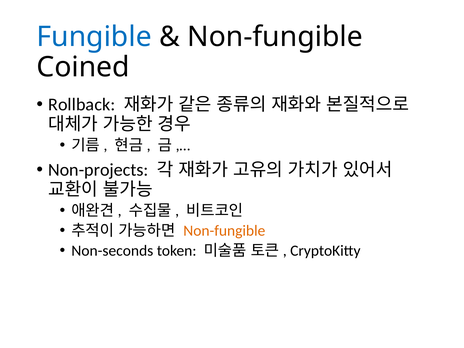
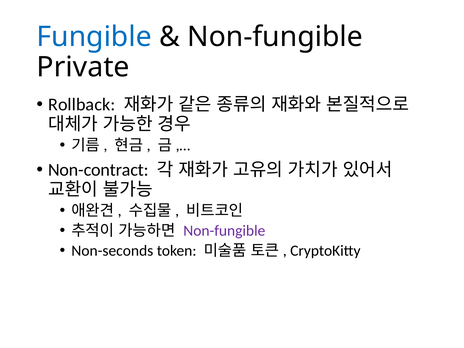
Coined: Coined -> Private (83, 67)
Non-projects: Non-projects -> Non-contract (98, 170)
Non-fungible colour: orange -> purple (224, 231)
